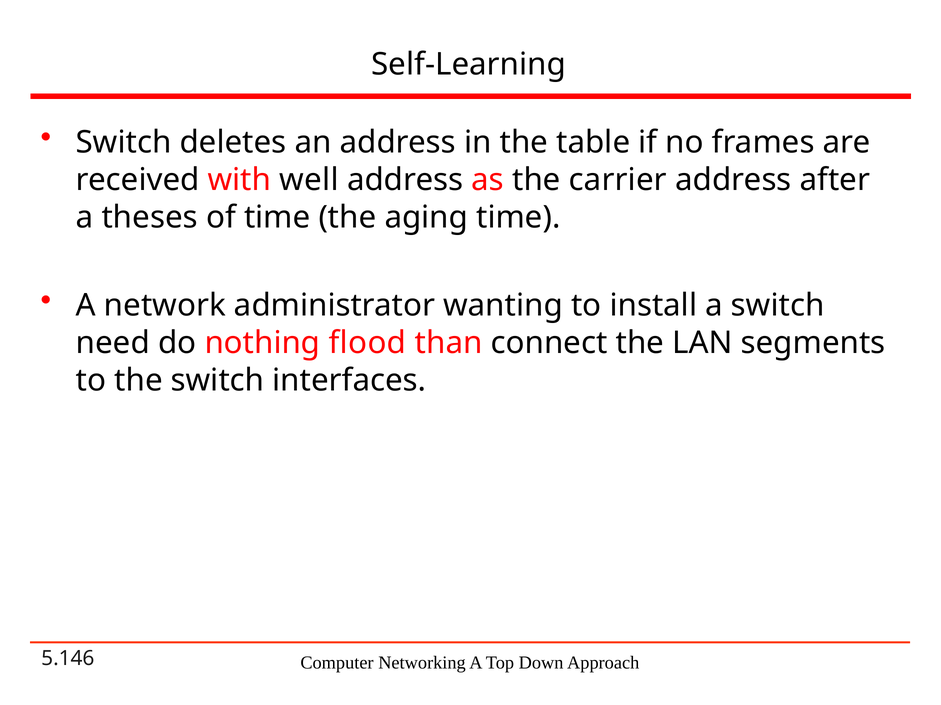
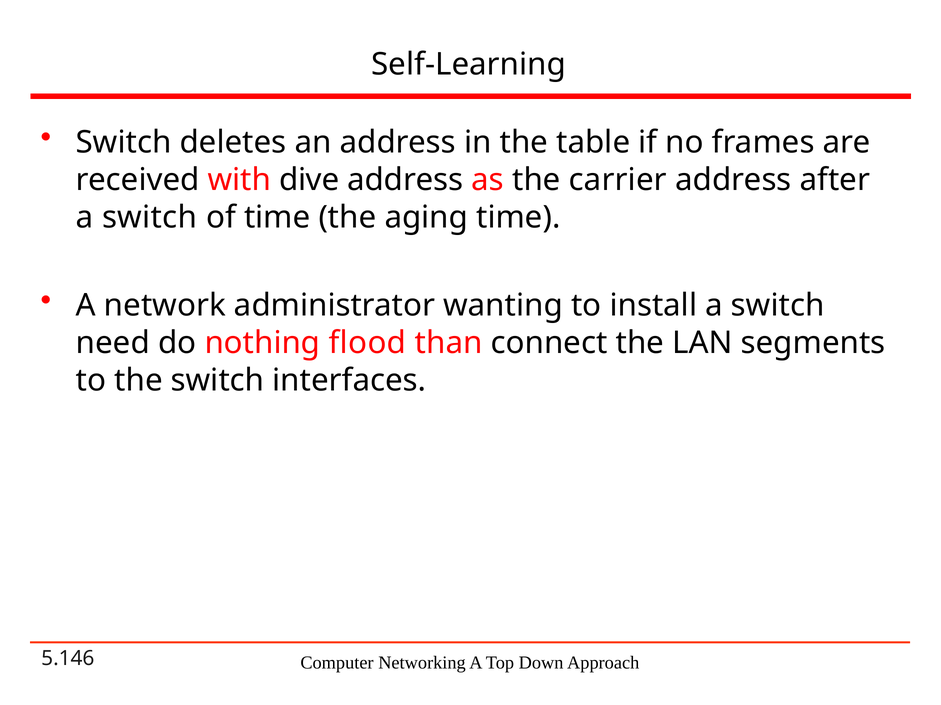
well: well -> dive (309, 180)
theses: theses -> switch (150, 218)
